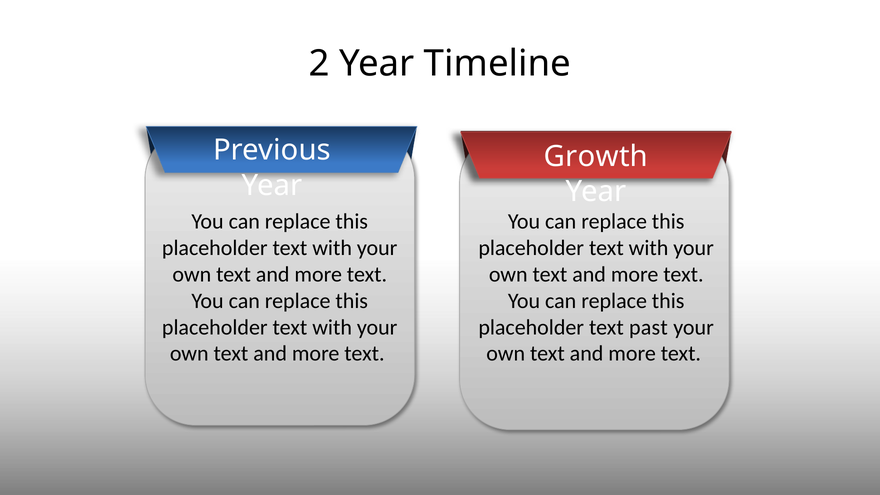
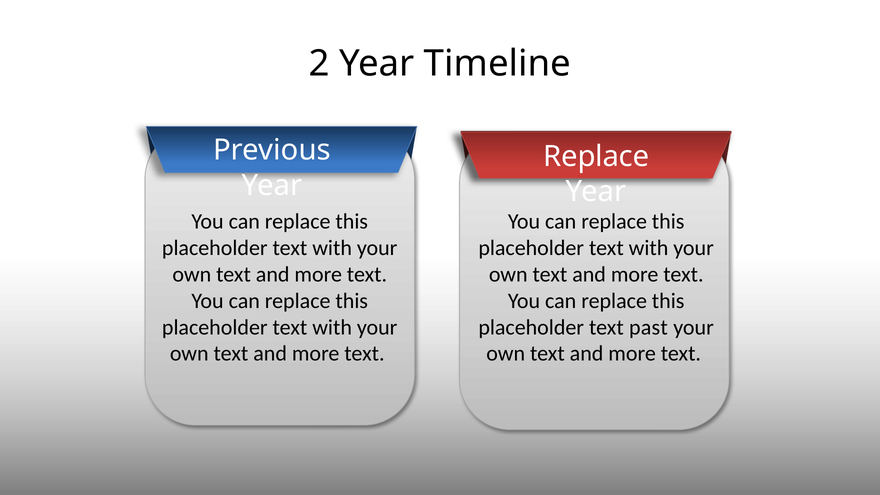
Growth: Growth -> Replace (596, 157)
